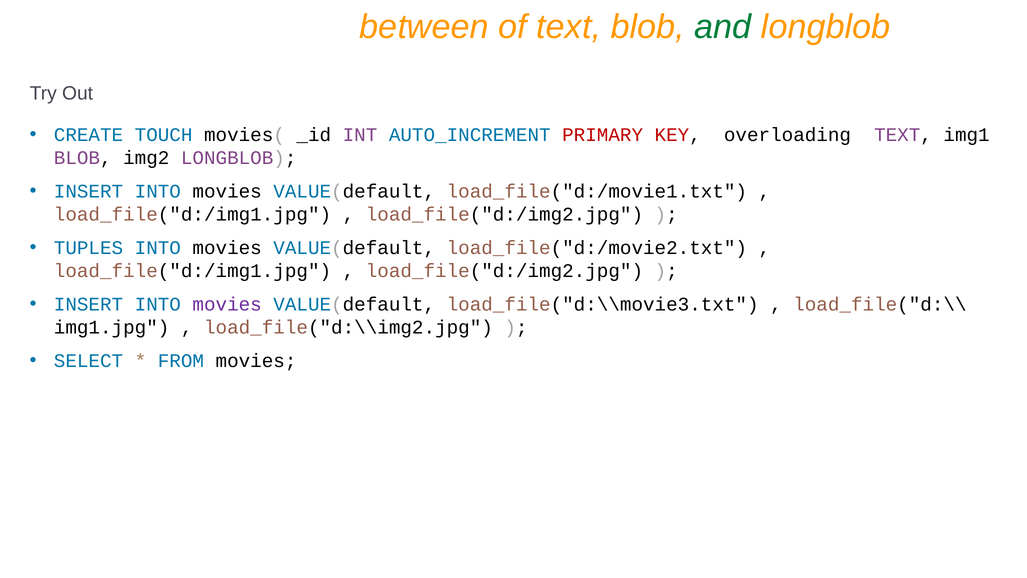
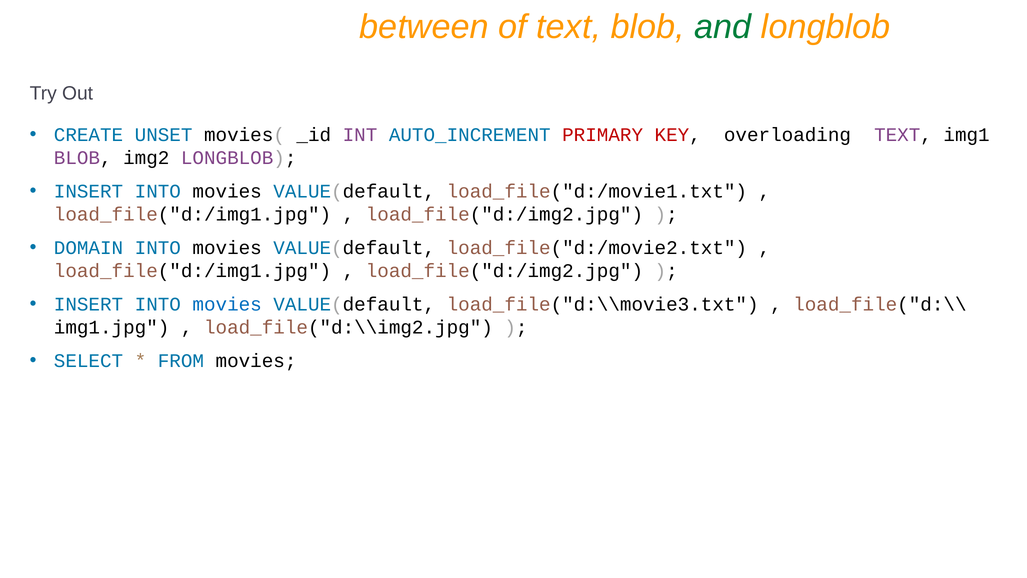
TOUCH: TOUCH -> UNSET (164, 135)
TUPLES: TUPLES -> DOMAIN (88, 248)
movies colour: purple -> blue (227, 304)
